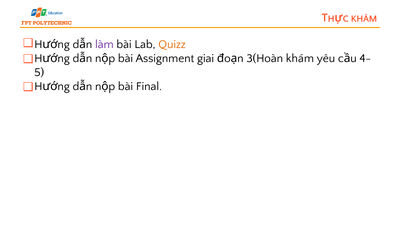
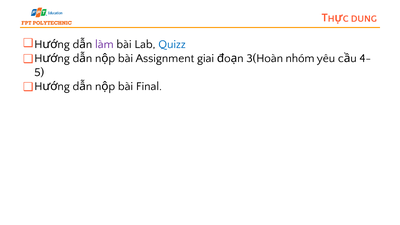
KHÁM: KHÁM -> DUNG (364, 19)
Quizz colour: orange -> blue (172, 44)
3(Hoàn khám: khám -> nhóm (300, 58)
